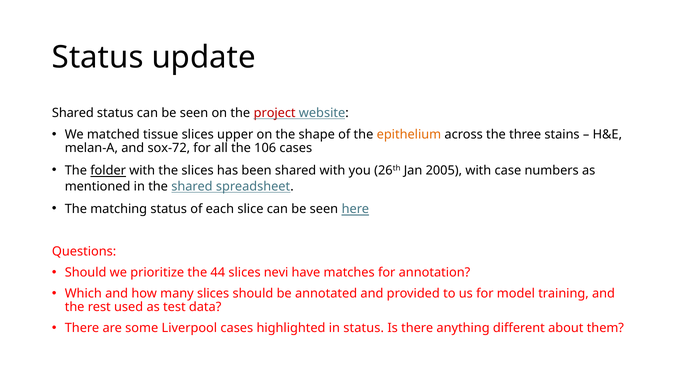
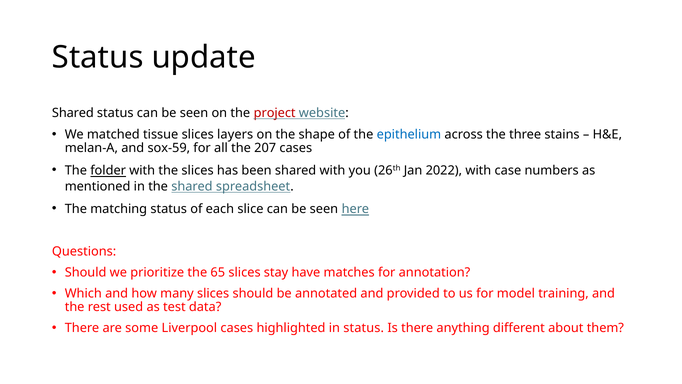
upper: upper -> layers (235, 134)
epithelium colour: orange -> blue (409, 134)
sox-72: sox-72 -> sox-59 (169, 148)
106: 106 -> 207 (265, 148)
2005: 2005 -> 2022 (444, 170)
44: 44 -> 65 (218, 272)
nevi: nevi -> stay (276, 272)
